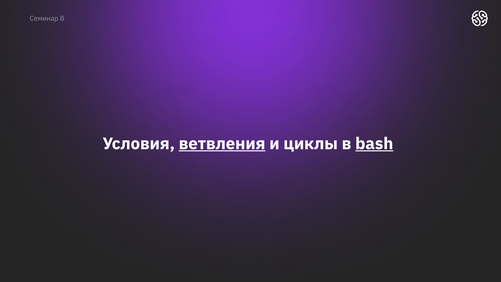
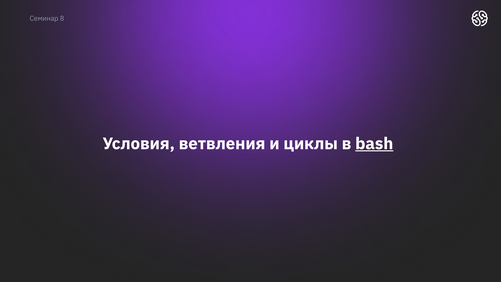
ветвления underline: present -> none (222, 144)
